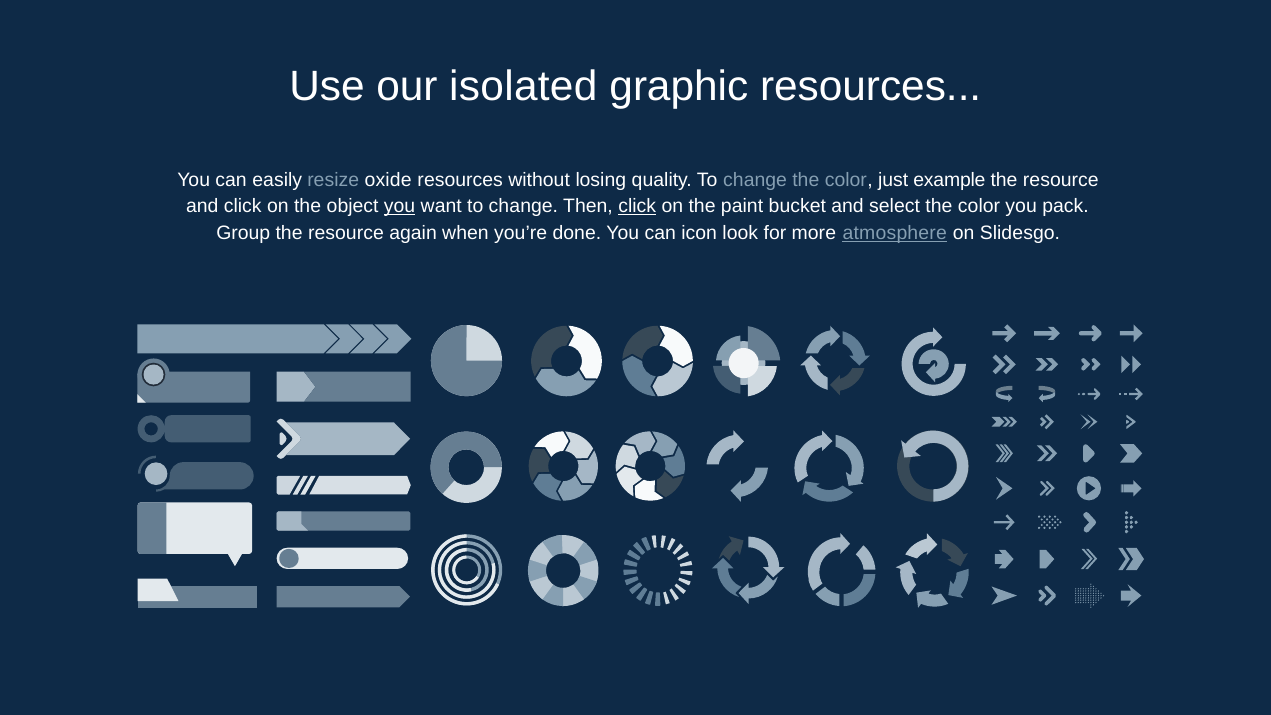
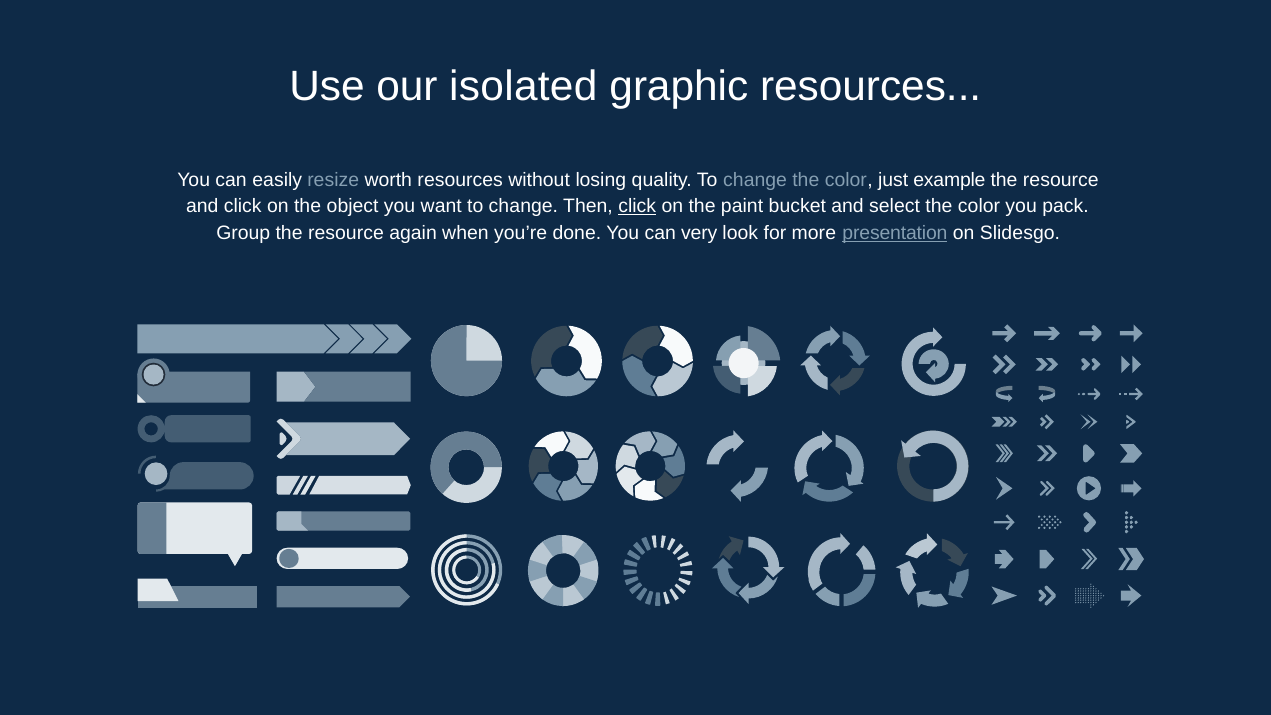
oxide: oxide -> worth (388, 180)
you underline: present -> none (400, 206)
icon: icon -> very (699, 233)
atmosphere: atmosphere -> presentation (895, 233)
